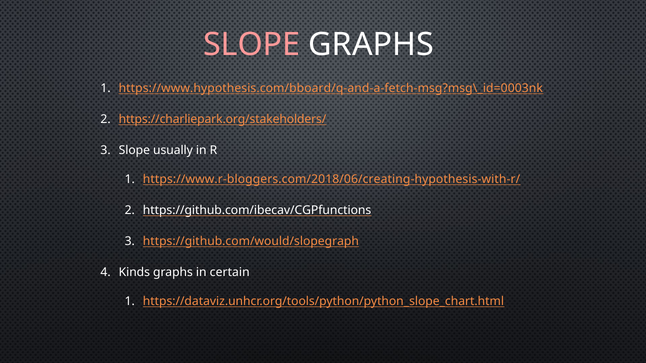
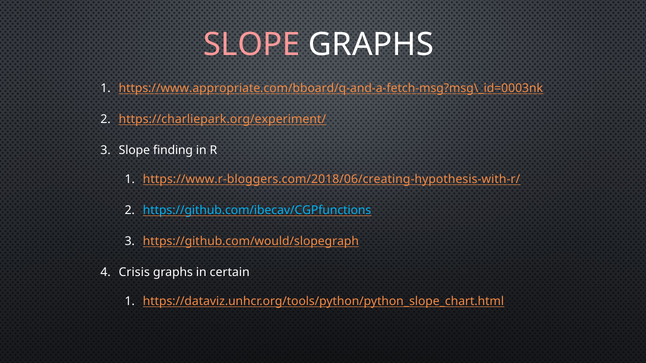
https://www.hypothesis.com/bboard/q-and-a-fetch-msg?msg\_id=0003nk: https://www.hypothesis.com/bboard/q-and-a-fetch-msg?msg\_id=0003nk -> https://www.appropriate.com/bboard/q-and-a-fetch-msg?msg\_id=0003nk (331, 89)
https://charliepark.org/stakeholders/: https://charliepark.org/stakeholders/ -> https://charliepark.org/experiment/ (222, 120)
usually: usually -> finding (173, 151)
https://github.com/ibecav/CGPfunctions colour: white -> light blue (257, 211)
Kinds: Kinds -> Crisis (134, 273)
